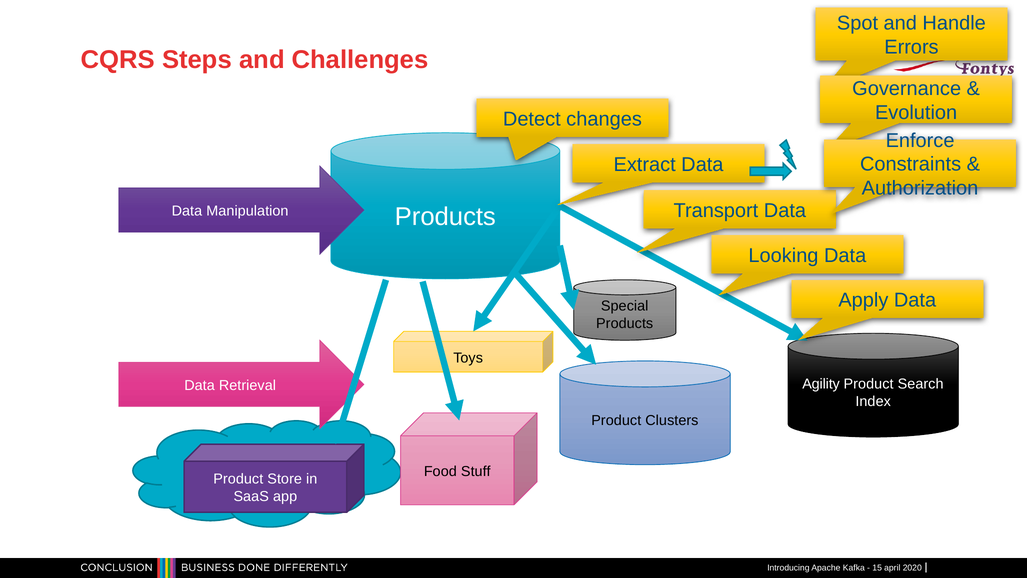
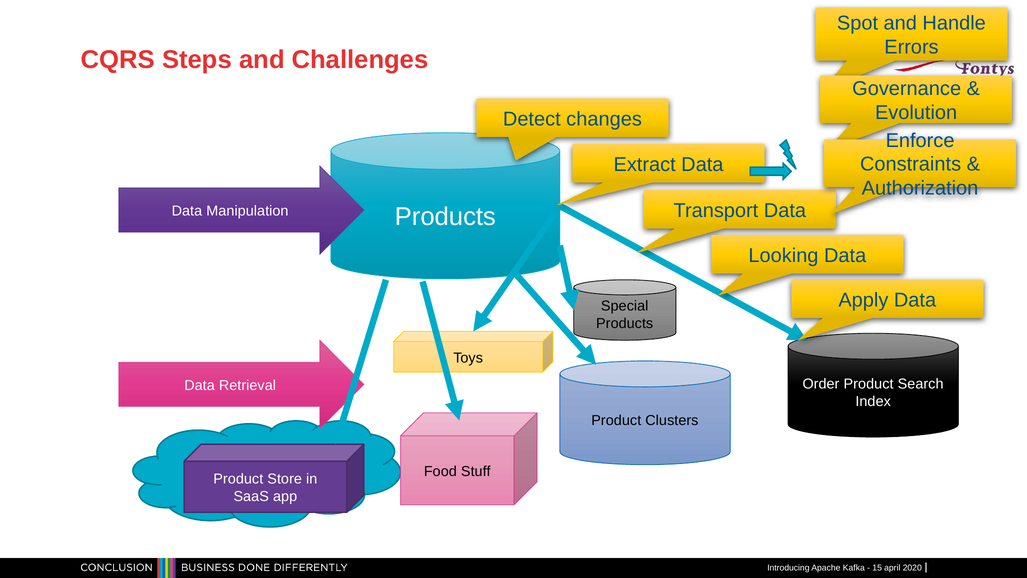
Agility: Agility -> Order (821, 384)
